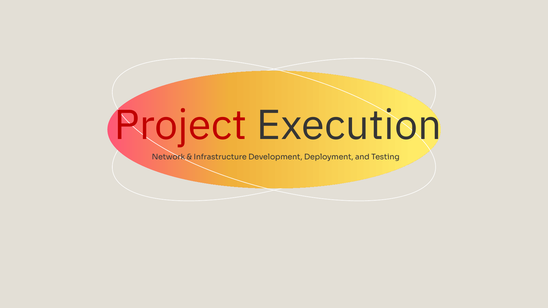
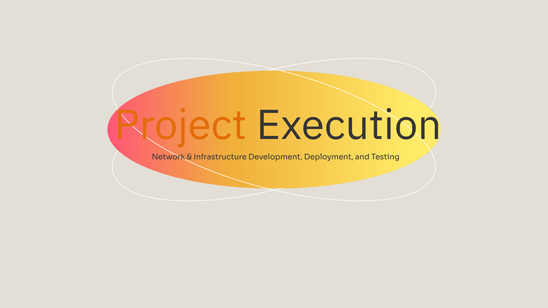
Project colour: red -> orange (180, 125)
